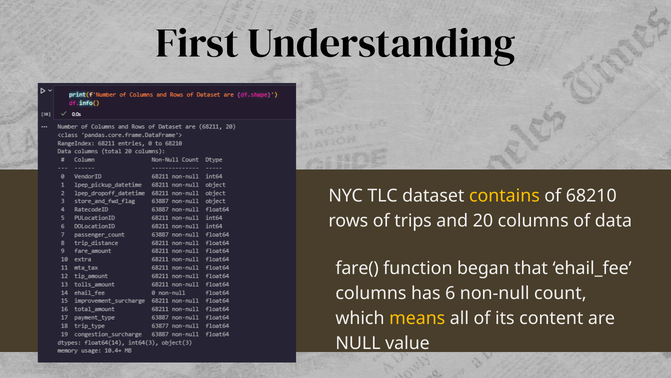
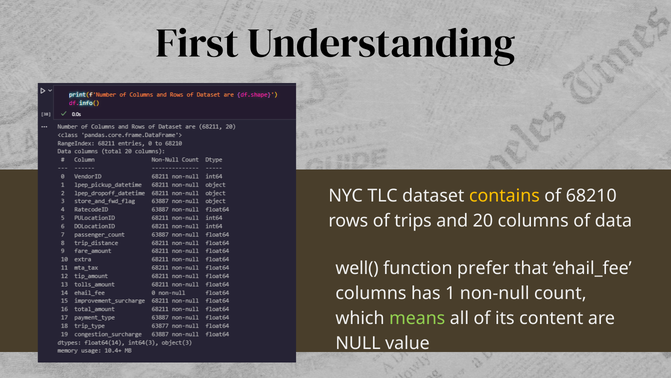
fare(: fare( -> well( (357, 268)
began: began -> prefer (483, 268)
6: 6 -> 1 (450, 293)
means colour: yellow -> light green (417, 318)
